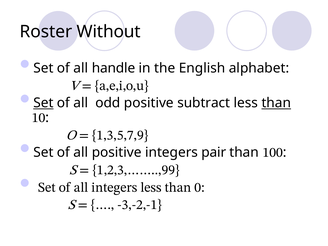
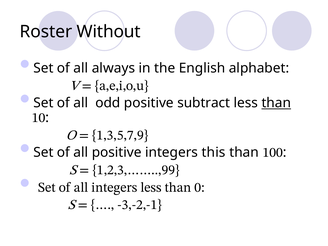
handle: handle -> always (113, 68)
Set underline: present -> none (43, 103)
pair: pair -> this (214, 152)
